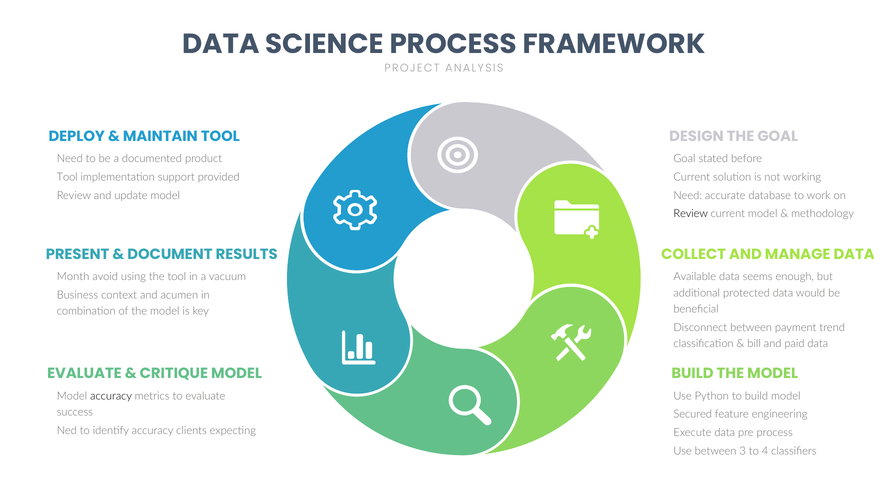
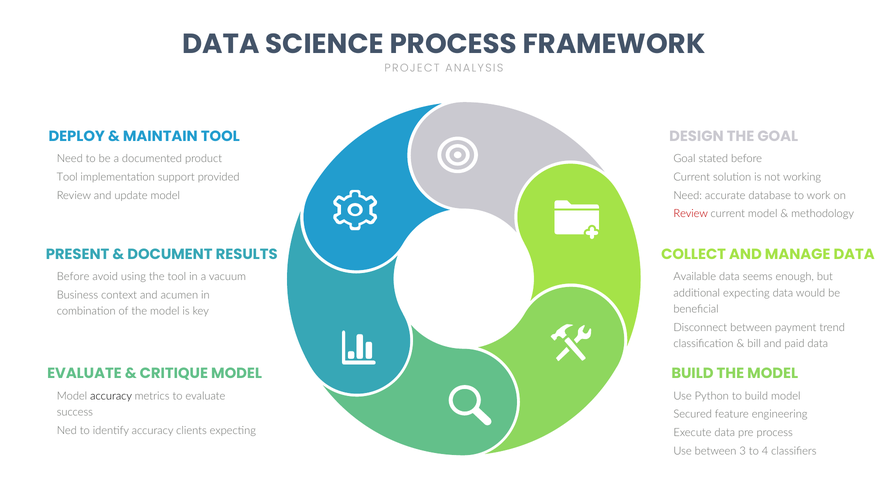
Review colour: black -> red (691, 214)
Month: Month -> Before (73, 277)
additional protected: protected -> expecting (746, 293)
